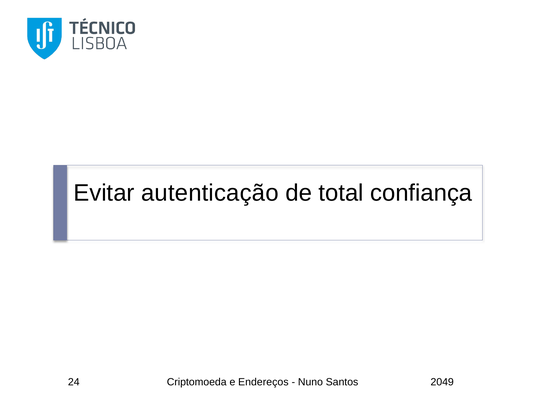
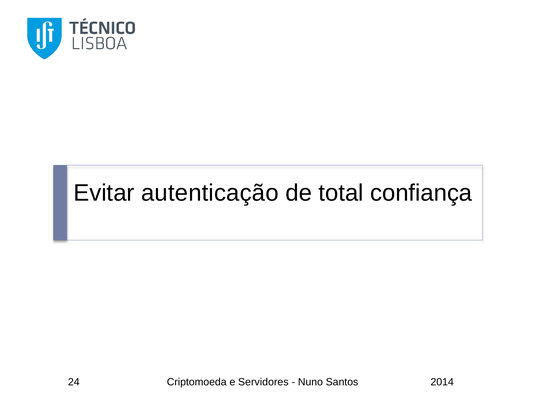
Endereços: Endereços -> Servidores (263, 382)
2049: 2049 -> 2014 (442, 382)
